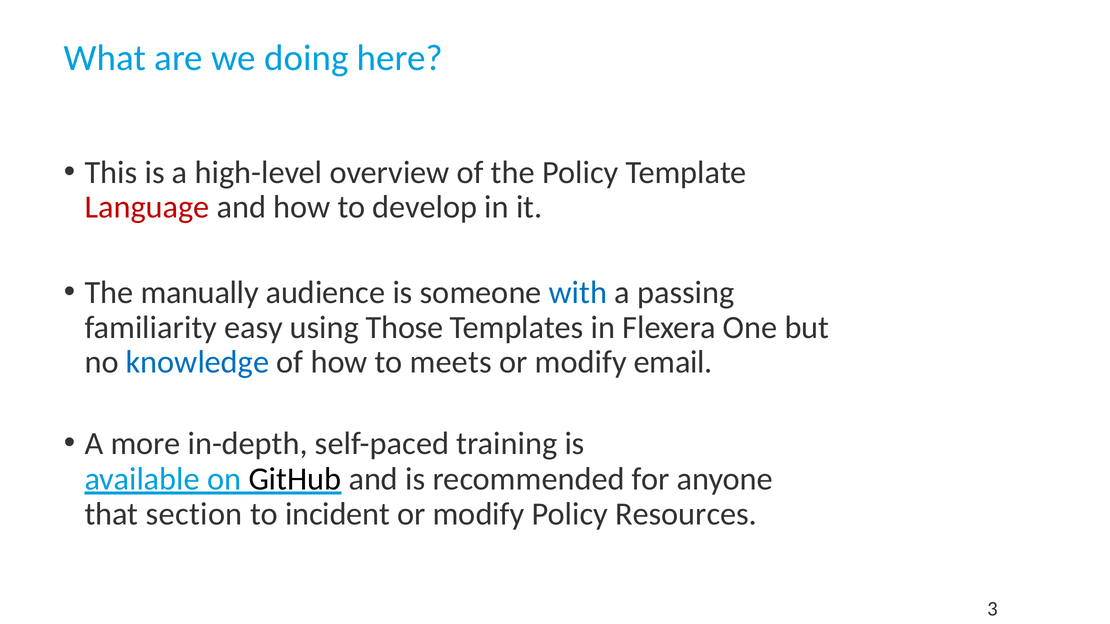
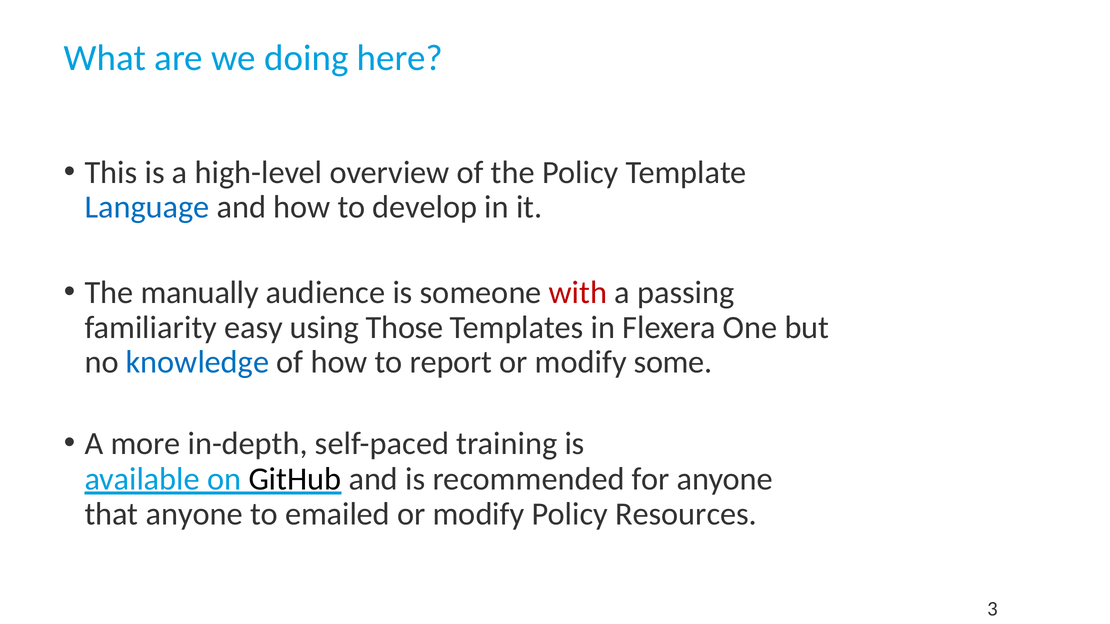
Language colour: red -> blue (147, 207)
with colour: blue -> red (578, 293)
meets: meets -> report (451, 362)
email: email -> some (673, 362)
that section: section -> anyone (194, 514)
incident: incident -> emailed (337, 514)
